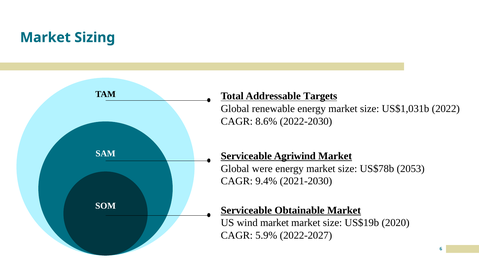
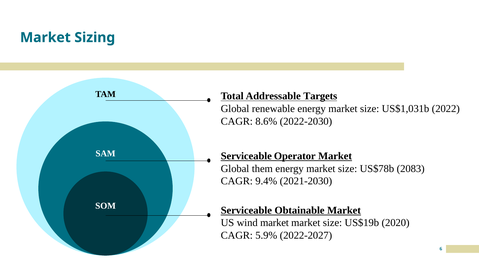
Agriwind: Agriwind -> Operator (295, 156)
were: were -> them (262, 169)
2053: 2053 -> 2083 (411, 169)
